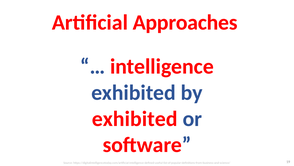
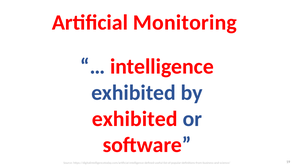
Approaches: Approaches -> Monitoring (185, 22)
